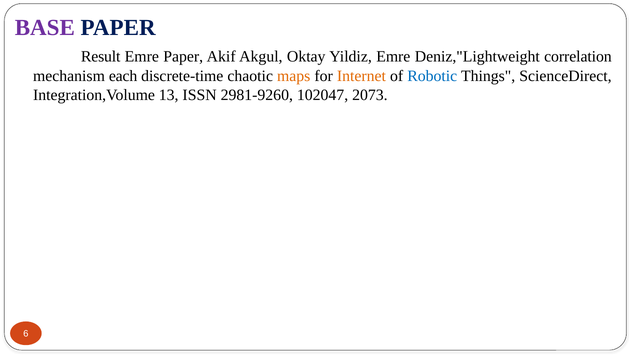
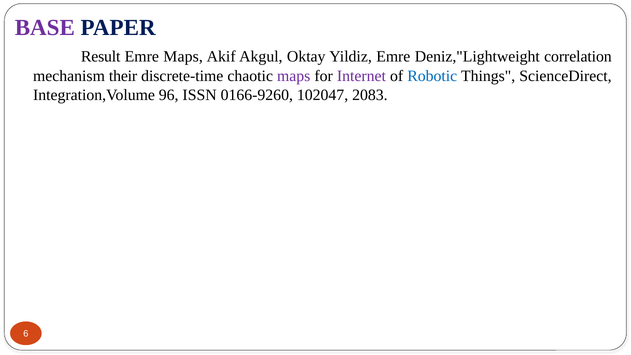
Emre Paper: Paper -> Maps (183, 56)
each: each -> their (123, 76)
maps colour: orange -> purple (294, 76)
Internet colour: orange -> purple (361, 76)
13: 13 -> 96 (169, 95)
2981-9260: 2981-9260 -> 0166-9260 (257, 95)
2073: 2073 -> 2083 (370, 95)
